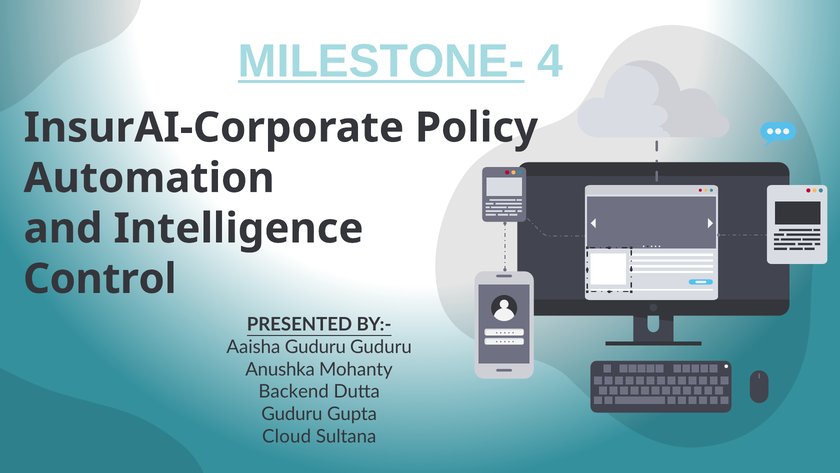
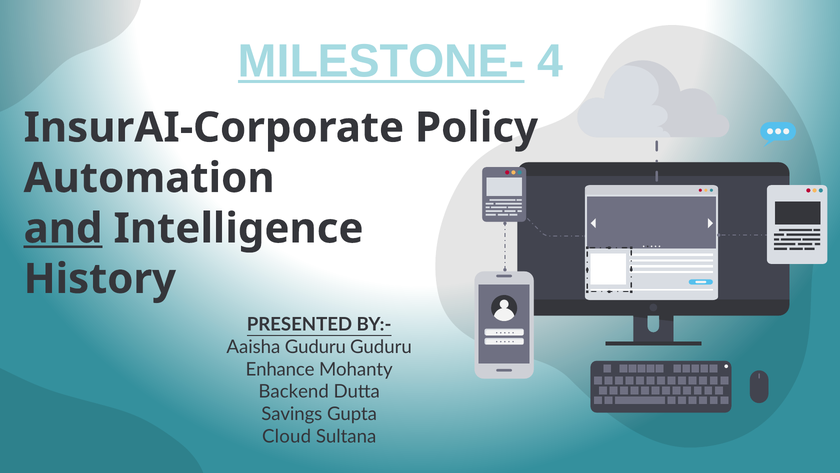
and underline: none -> present (63, 228)
Control: Control -> History (100, 279)
Anushka: Anushka -> Enhance (280, 369)
Guduru: Guduru -> Savings (292, 414)
